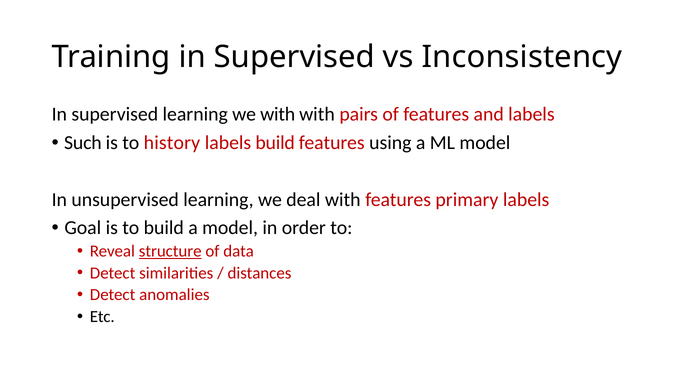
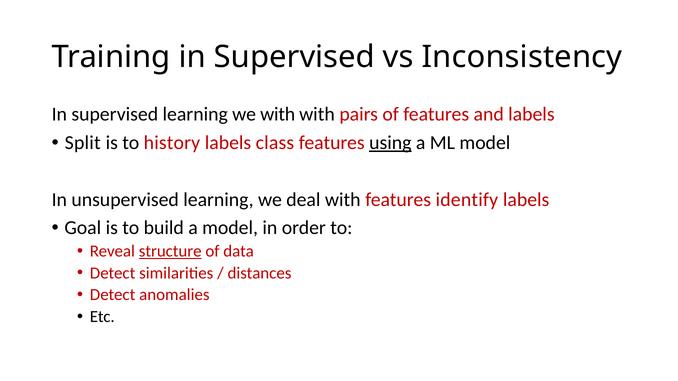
Such: Such -> Split (83, 143)
labels build: build -> class (275, 143)
using underline: none -> present (390, 143)
primary: primary -> identify (467, 200)
